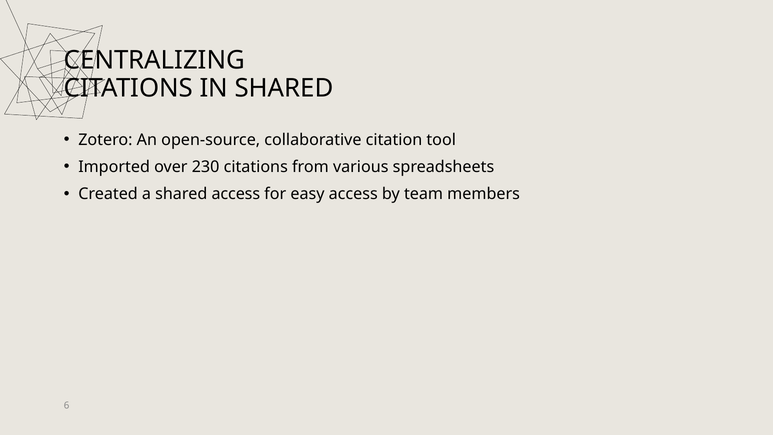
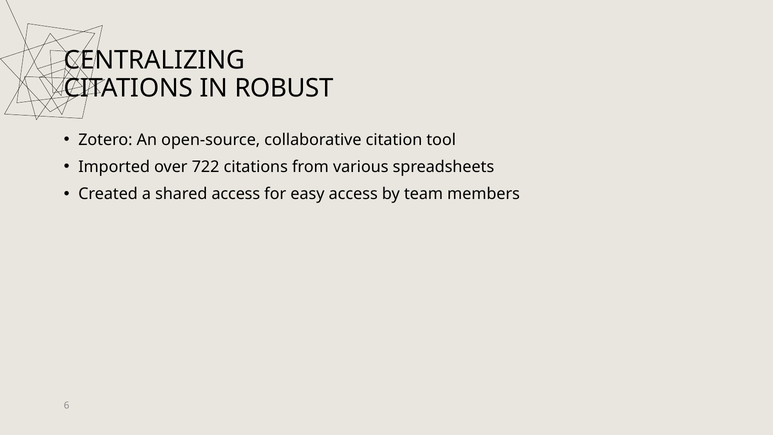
IN SHARED: SHARED -> ROBUST (284, 88)
230: 230 -> 722 (206, 167)
